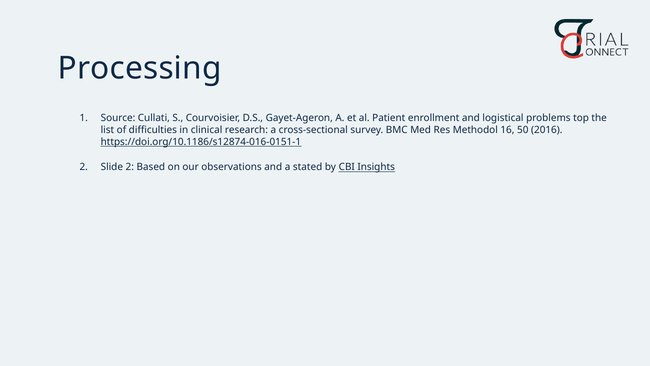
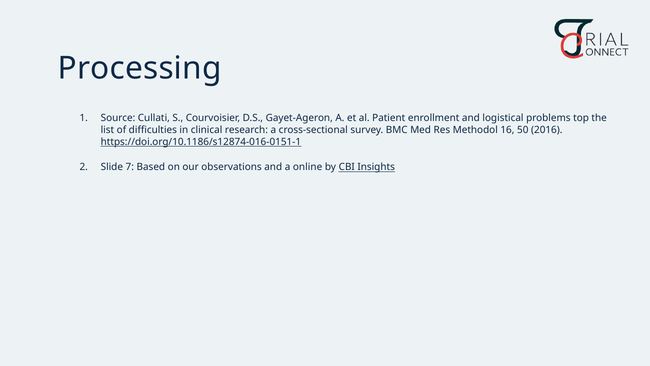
Slide 2: 2 -> 7 (130, 167)
stated: stated -> online (308, 167)
